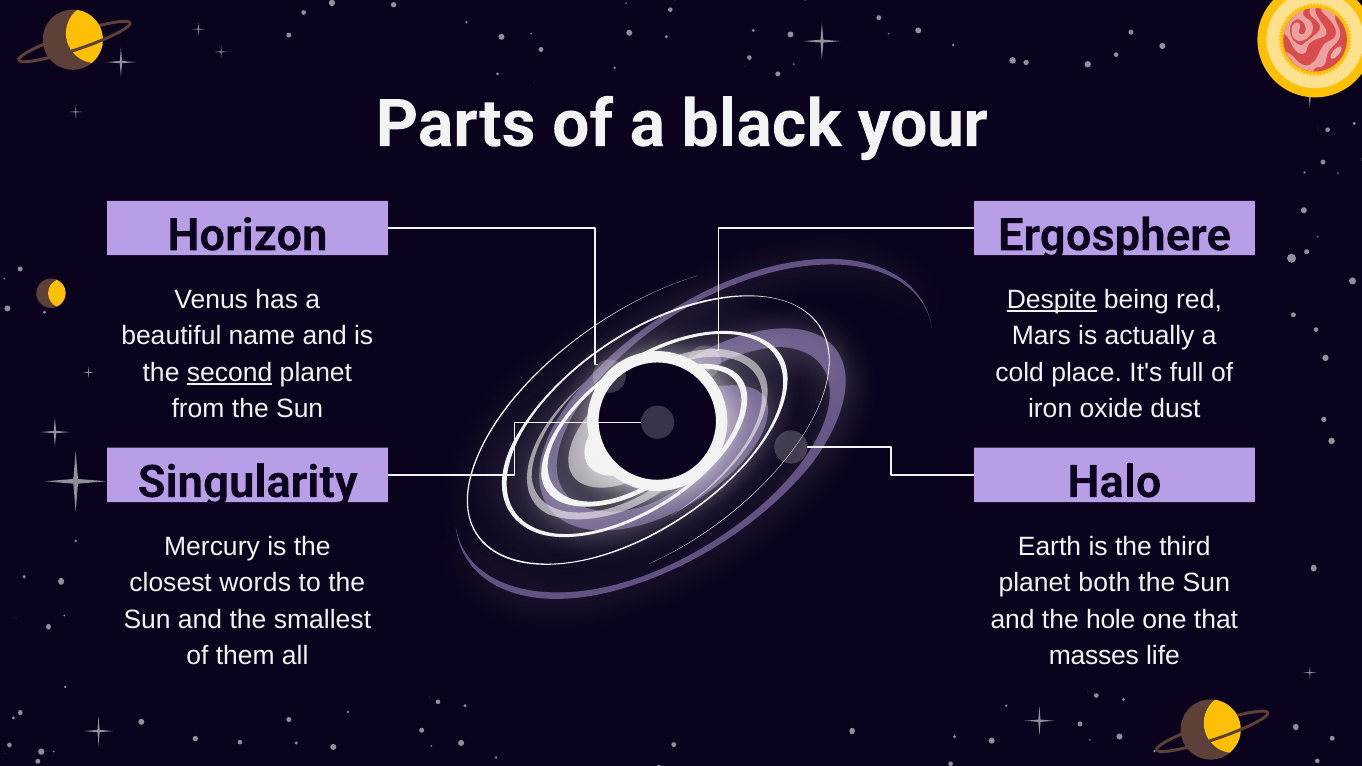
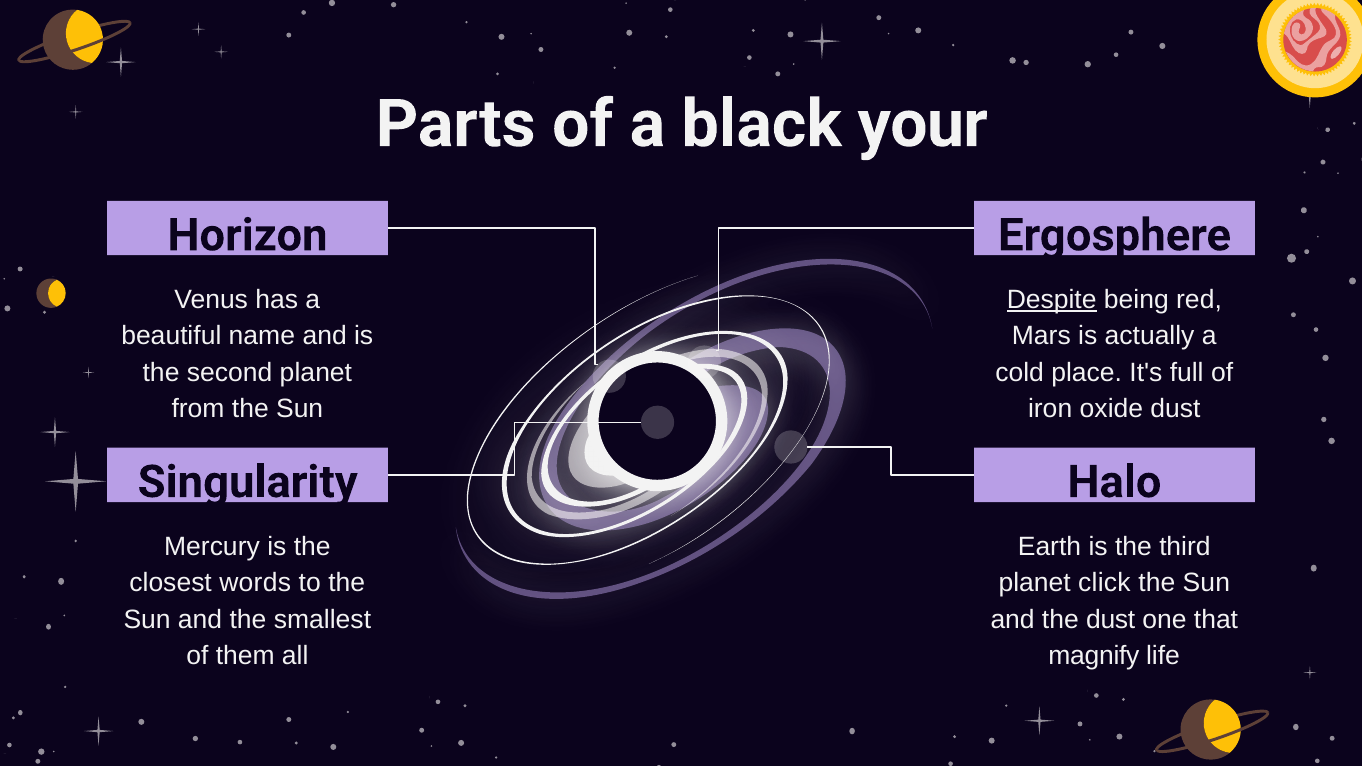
second underline: present -> none (230, 373)
both: both -> click (1104, 583)
the hole: hole -> dust (1111, 620)
masses: masses -> magnify (1094, 656)
